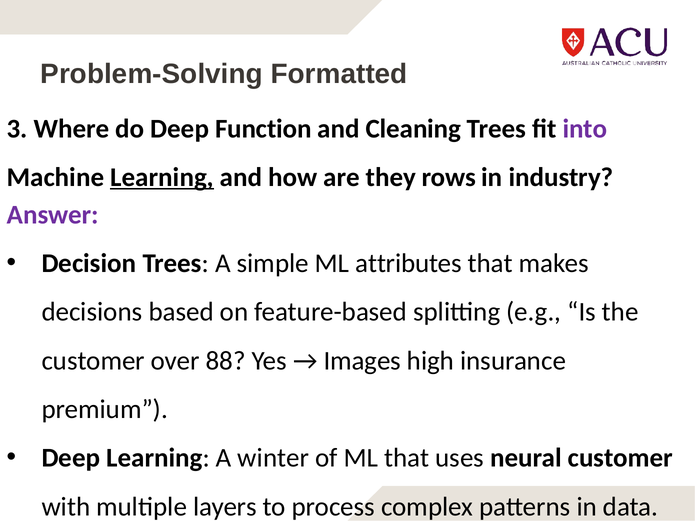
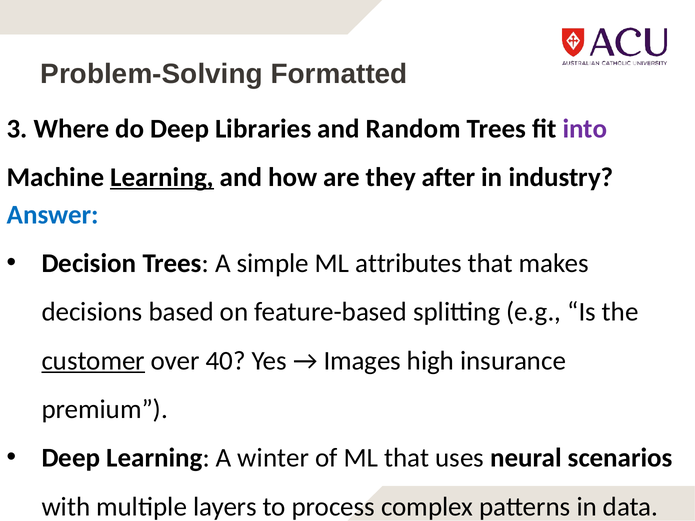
Function: Function -> Libraries (263, 129)
Cleaning: Cleaning -> Random (413, 129)
rows: rows -> after (449, 177)
Answer colour: purple -> blue (53, 215)
customer underline: none -> present (93, 361)
88: 88 -> 40 (226, 361)
neural customer: customer -> scenarios (620, 458)
